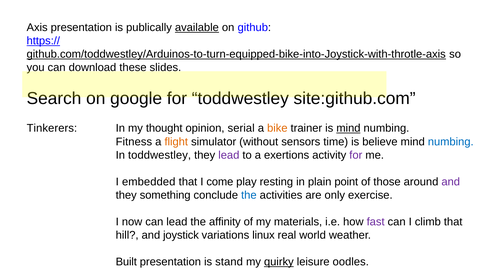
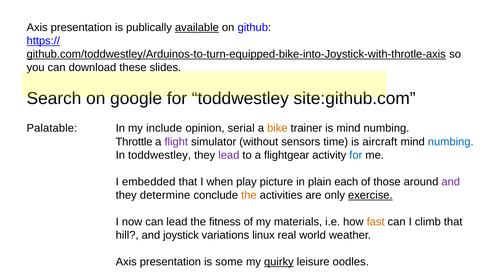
Tinkerers: Tinkerers -> Palatable (52, 128)
thought: thought -> include (164, 128)
mind underline: present -> none (348, 128)
Fitness: Fitness -> Throttle (134, 142)
flight colour: orange -> purple (176, 142)
believe: believe -> aircraft (380, 142)
exertions: exertions -> flightgear (287, 155)
for colour: purple -> blue (356, 155)
come: come -> when (220, 182)
resting: resting -> picture (276, 182)
point: point -> each (346, 182)
something: something -> determine (165, 195)
the colour: blue -> orange (249, 195)
exercise underline: none -> present (370, 195)
affinity: affinity -> fitness (225, 222)
fast colour: purple -> orange (376, 222)
Built: Built -> Axis (126, 262)
stand: stand -> some (229, 262)
